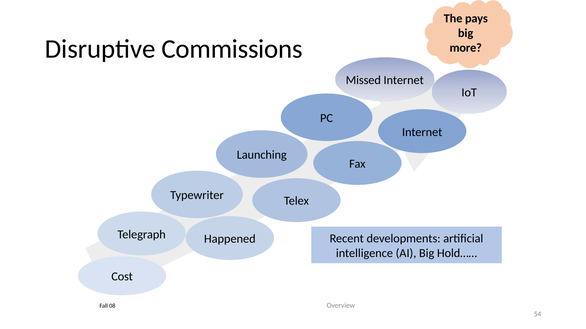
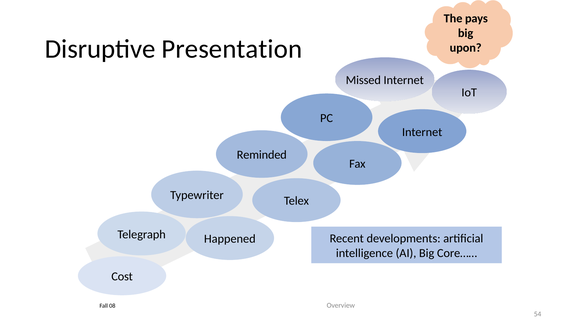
Commissions: Commissions -> Presentation (232, 49)
more: more -> upon (466, 48)
Launching: Launching -> Reminded (262, 155)
Hold……: Hold…… -> Core…… (457, 254)
